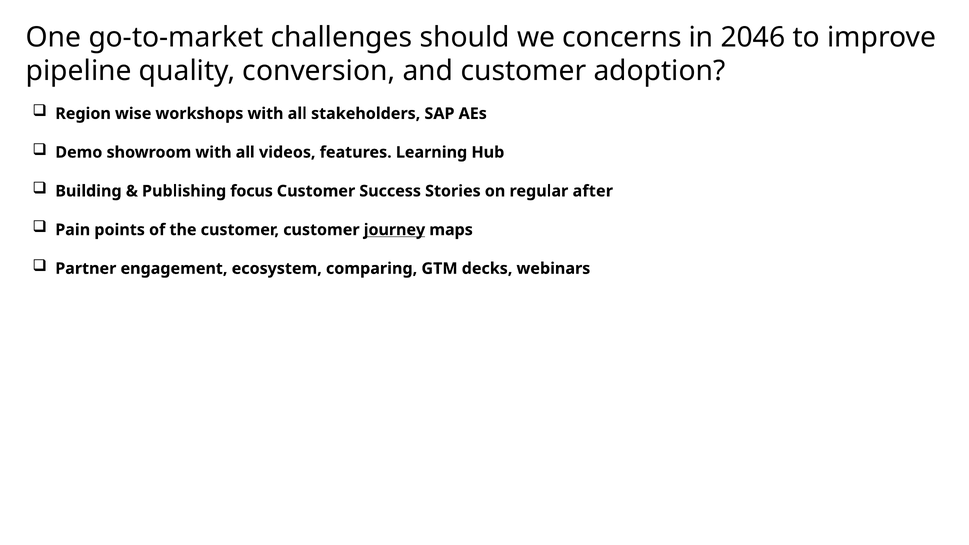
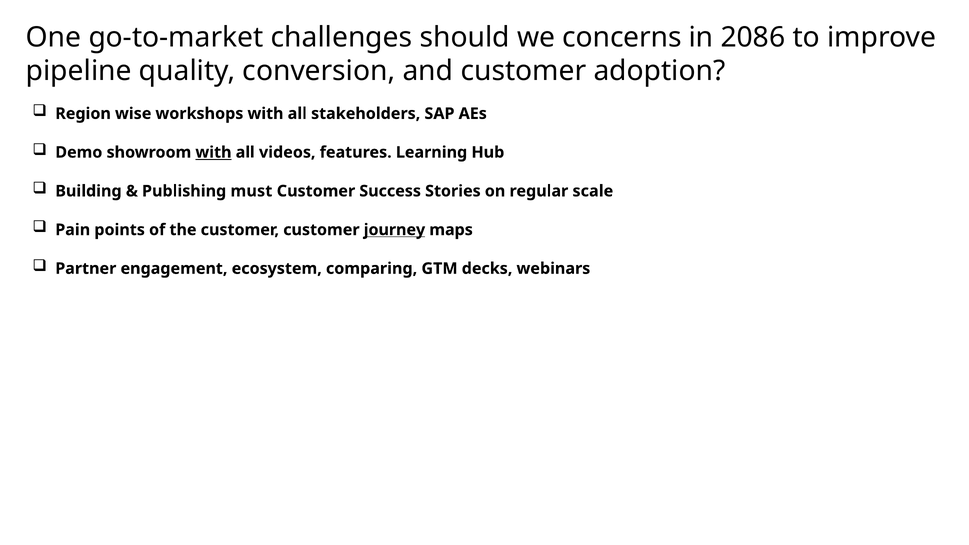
2046: 2046 -> 2086 (753, 37)
with underline: none -> present (213, 152)
focus: focus -> must (251, 191)
after: after -> scale (593, 191)
